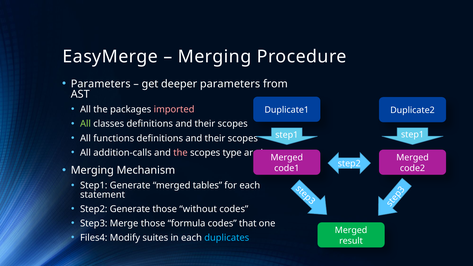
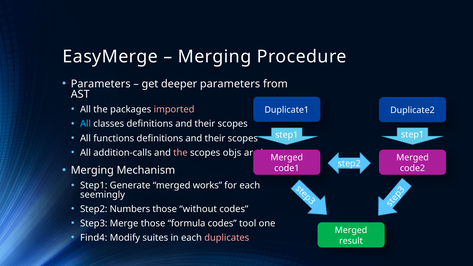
All colour: light green -> light blue (85, 124)
type: type -> objs (232, 153)
tables: tables -> works (207, 186)
statement: statement -> seemingly (103, 195)
Step2 Generate: Generate -> Numbers (130, 209)
that: that -> tool (248, 224)
Files4: Files4 -> Find4 (94, 238)
duplicates colour: light blue -> pink (227, 238)
